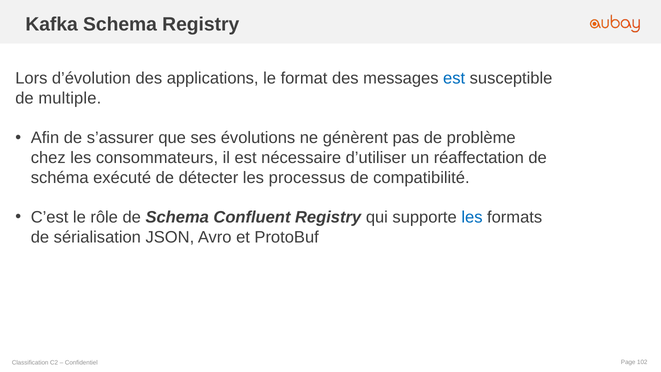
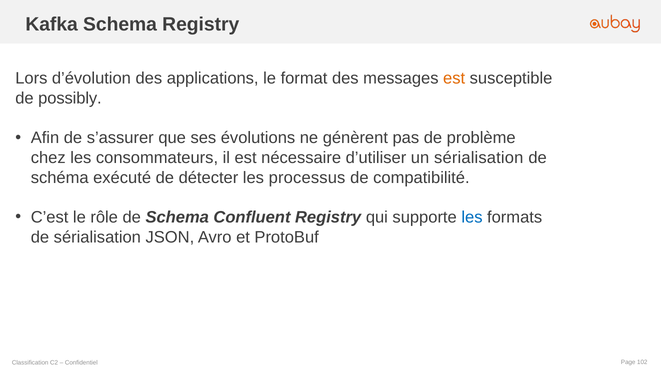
est colour: blue -> orange (454, 78)
multiple: multiple -> possibly (70, 98)
un réaffectation: réaffectation -> sérialisation (479, 158)
